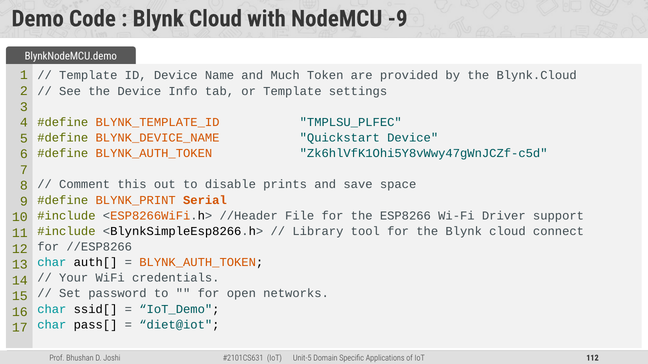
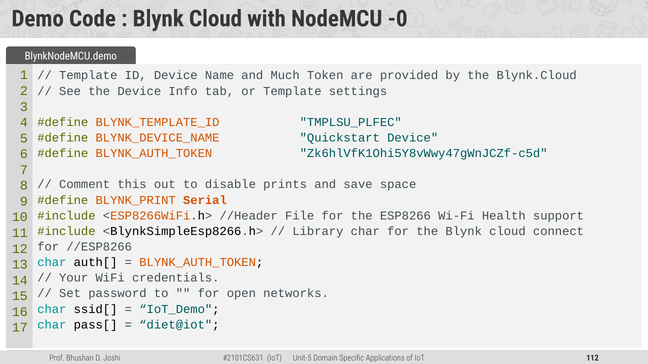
-9: -9 -> -0 (398, 19)
Driver: Driver -> Health (504, 216)
Library tool: tool -> char (365, 231)
